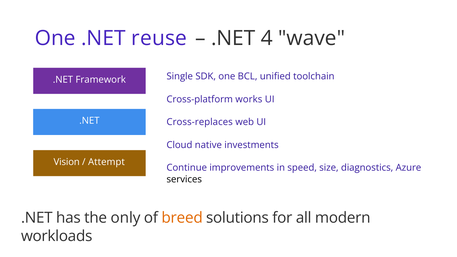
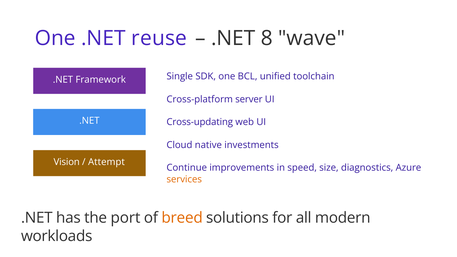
4: 4 -> 8 (267, 38)
works: works -> server (249, 99)
Cross-replaces: Cross-replaces -> Cross-updating (200, 122)
services colour: black -> orange (184, 179)
only: only -> port (126, 218)
